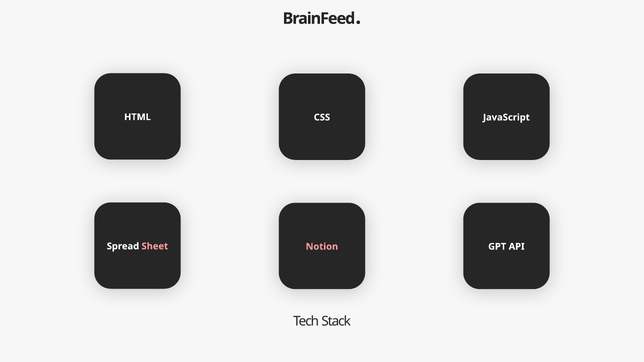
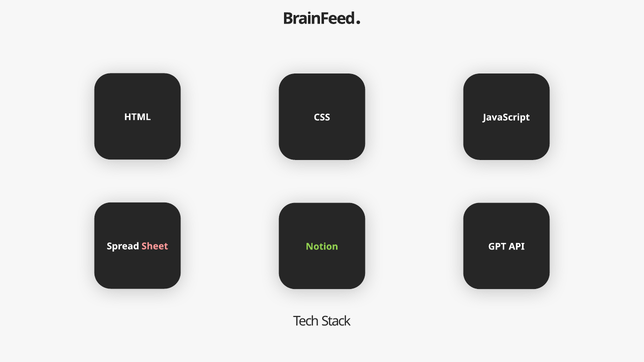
Notion colour: pink -> light green (322, 247)
